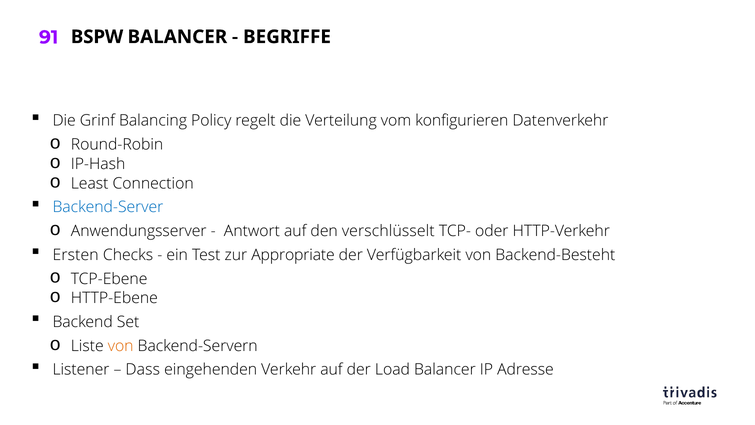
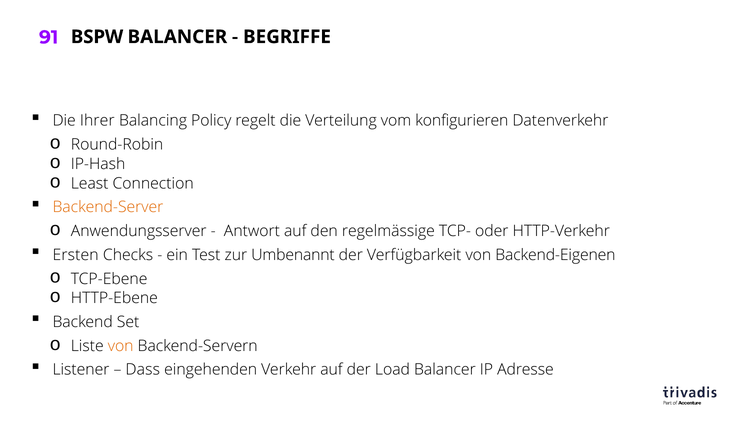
Grinf: Grinf -> Ihrer (97, 121)
Backend-Server colour: blue -> orange (108, 207)
verschlüsselt: verschlüsselt -> regelmässige (388, 231)
Appropriate: Appropriate -> Umbenannt (293, 255)
Backend-Besteht: Backend-Besteht -> Backend-Eigenen (555, 255)
